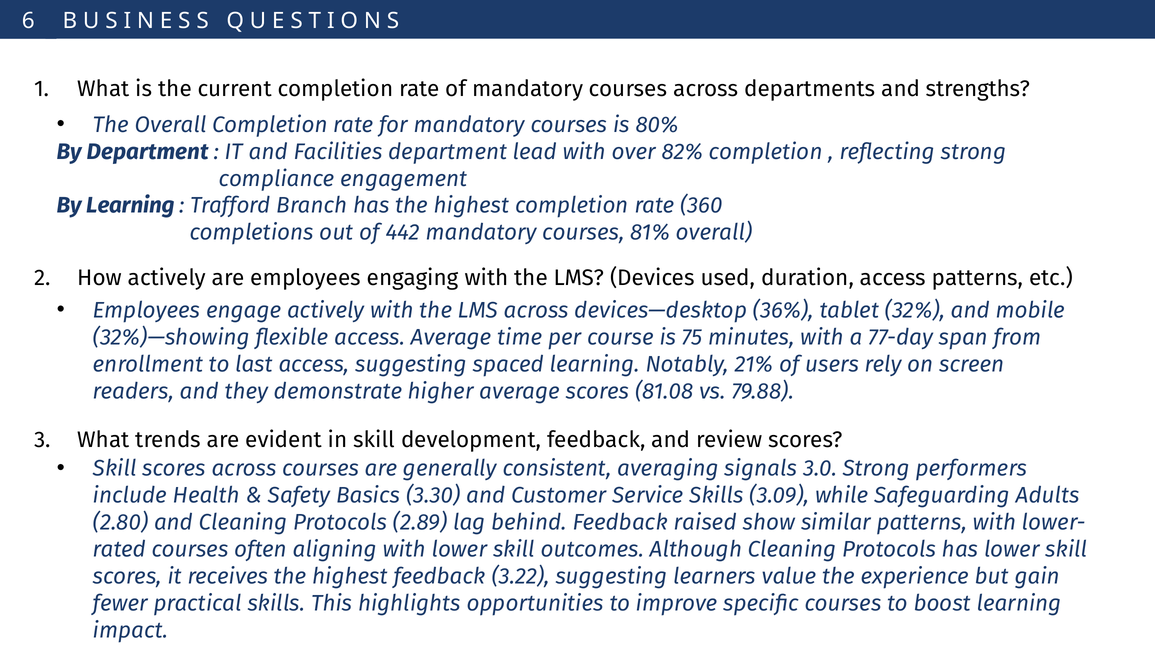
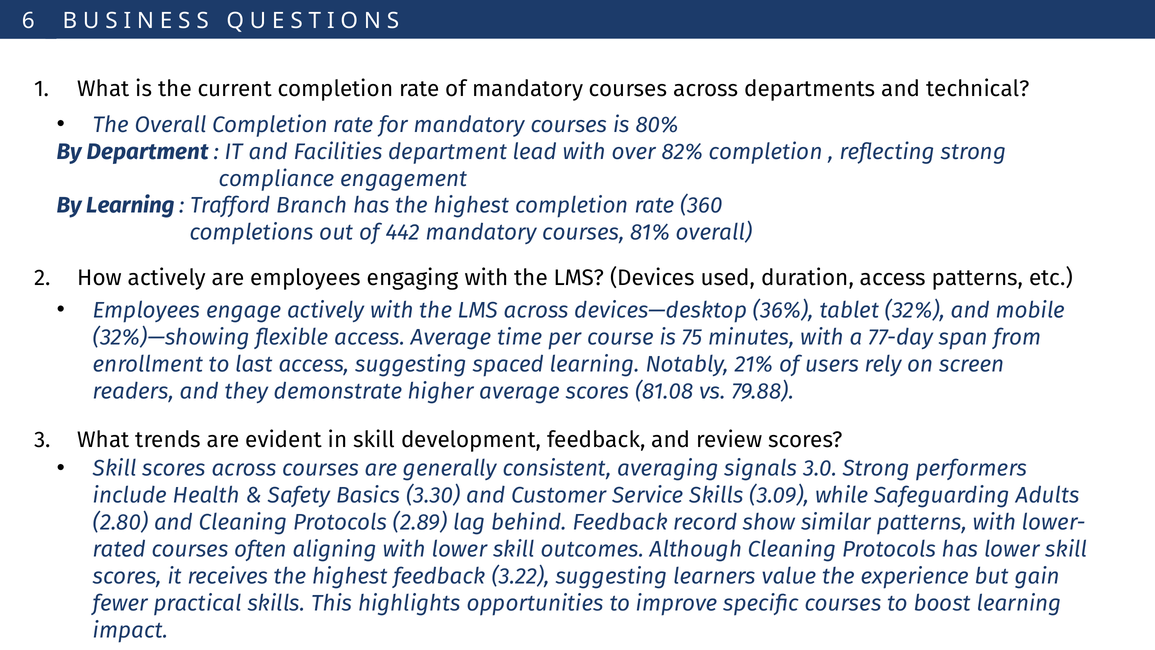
strengths: strengths -> technical (978, 89)
raised: raised -> record (705, 522)
